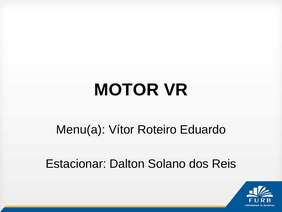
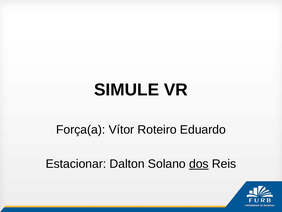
MOTOR: MOTOR -> SIMULE (127, 90)
Menu(a: Menu(a -> Força(a (81, 129)
dos underline: none -> present (199, 164)
